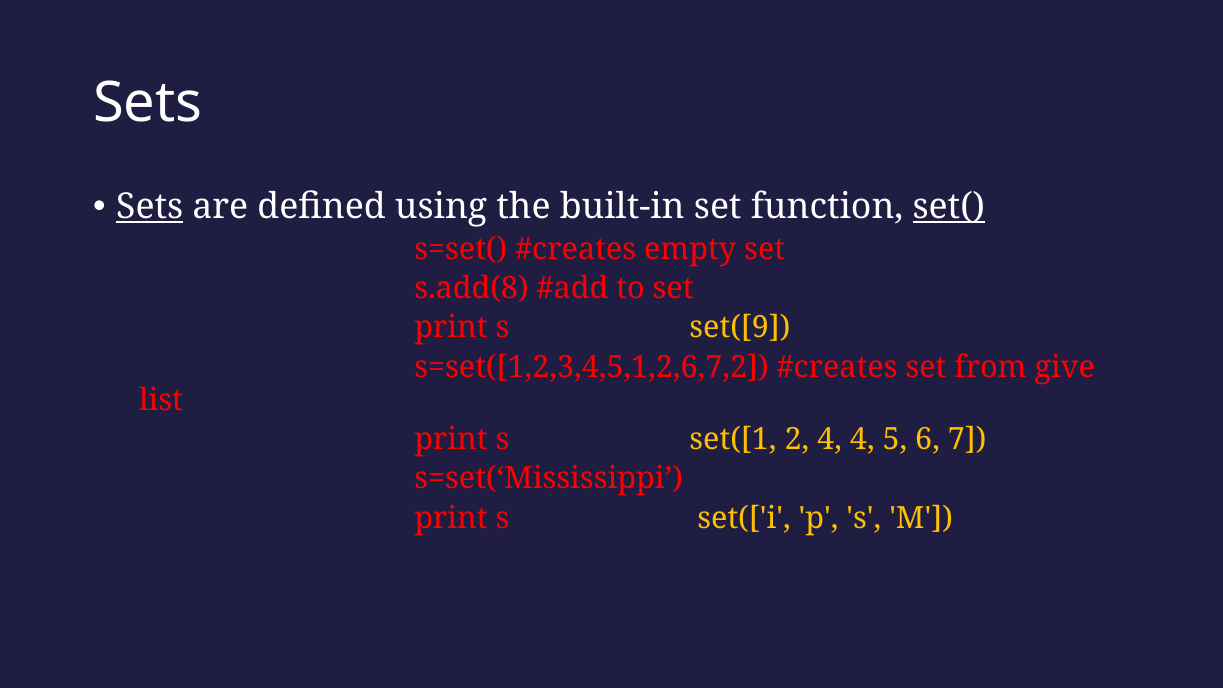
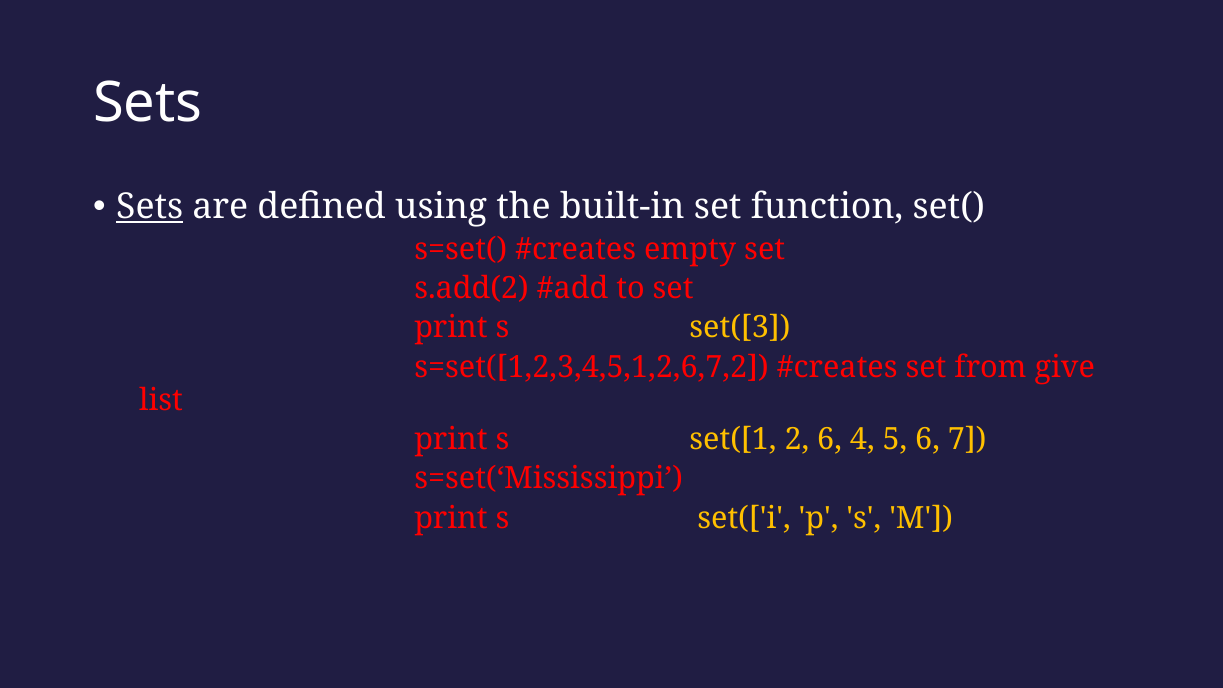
set( underline: present -> none (949, 207)
s.add(8: s.add(8 -> s.add(2 (471, 288)
set([9: set([9 -> set([3 (740, 328)
2 4: 4 -> 6 (830, 439)
